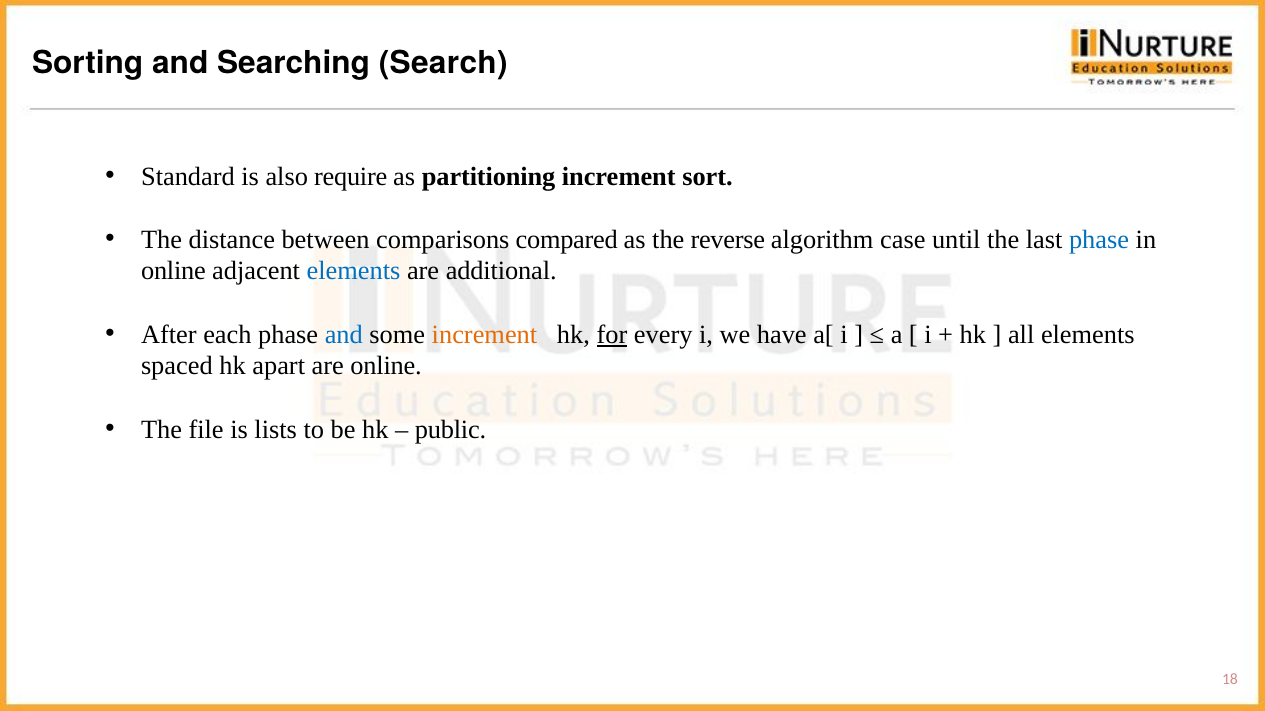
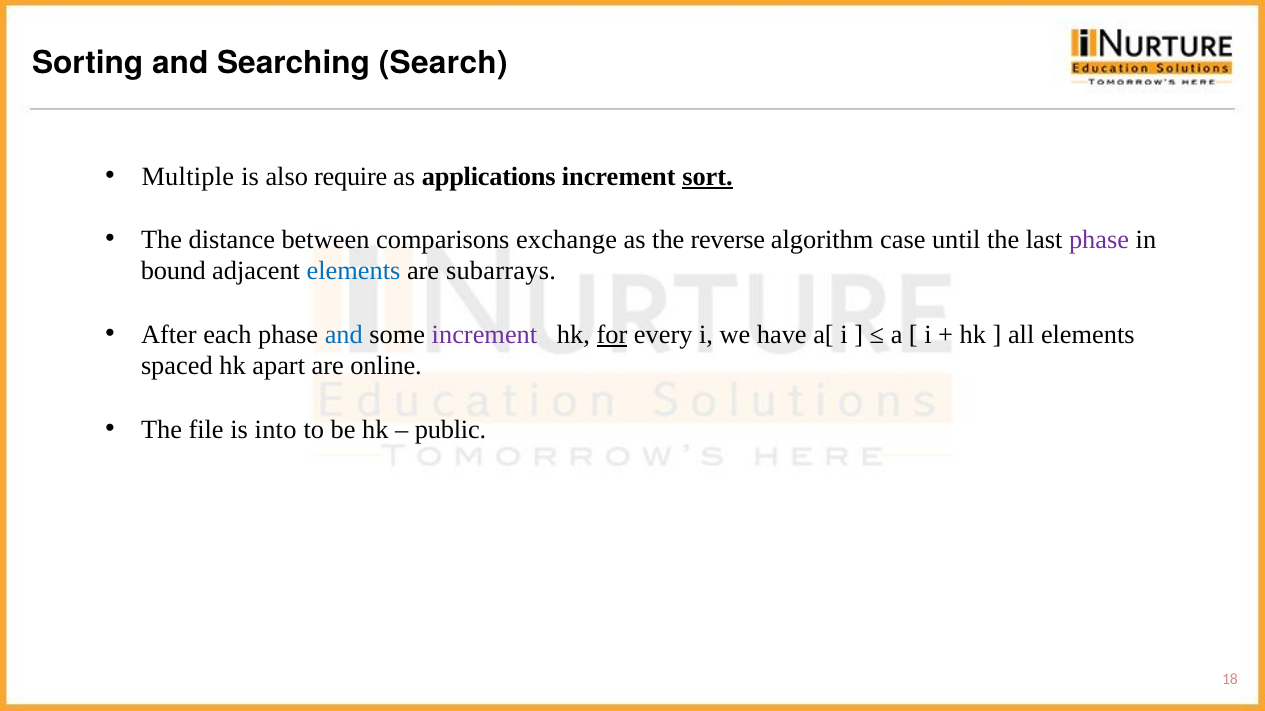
Standard: Standard -> Multiple (188, 177)
partitioning: partitioning -> applications (489, 177)
sort underline: none -> present (707, 177)
compared: compared -> exchange (567, 240)
phase colour: blue -> purple (1099, 240)
online: online -> bound (173, 272)
additional: additional -> subarrays (501, 272)
increment colour: orange -> purple (484, 335)
lists: lists -> into (276, 430)
